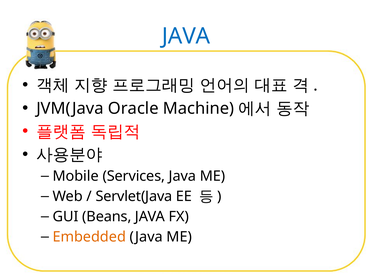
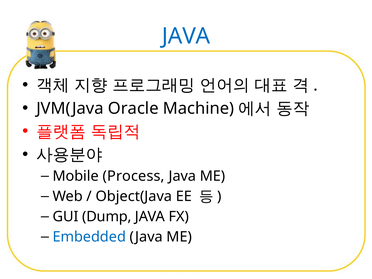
Services: Services -> Process (134, 176)
Servlet(Java: Servlet(Java -> Object(Java (134, 196)
Beans: Beans -> Dump (107, 217)
Embedded colour: orange -> blue (89, 237)
